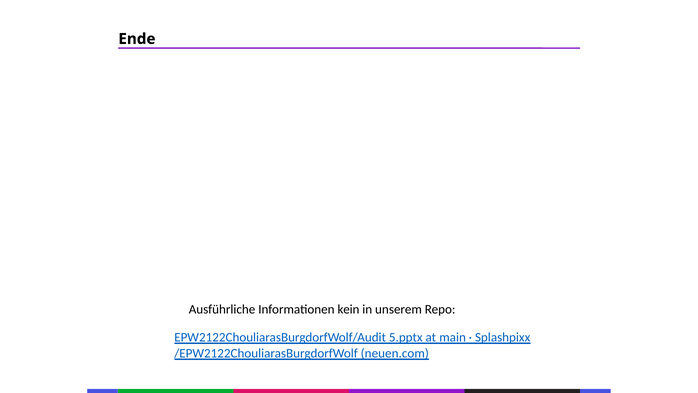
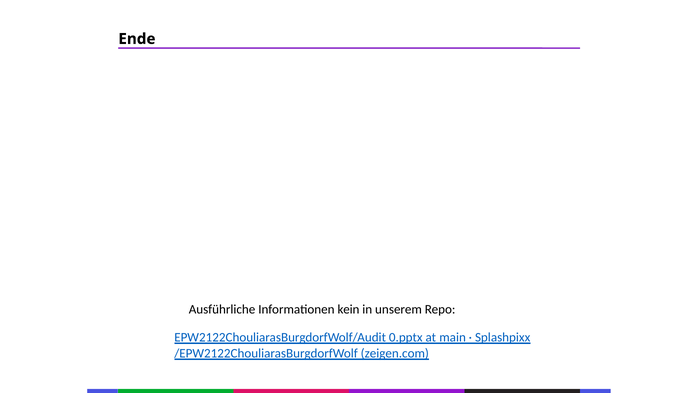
5.pptx: 5.pptx -> 0.pptx (406, 337)
neuen.com: neuen.com -> zeigen.com (395, 353)
